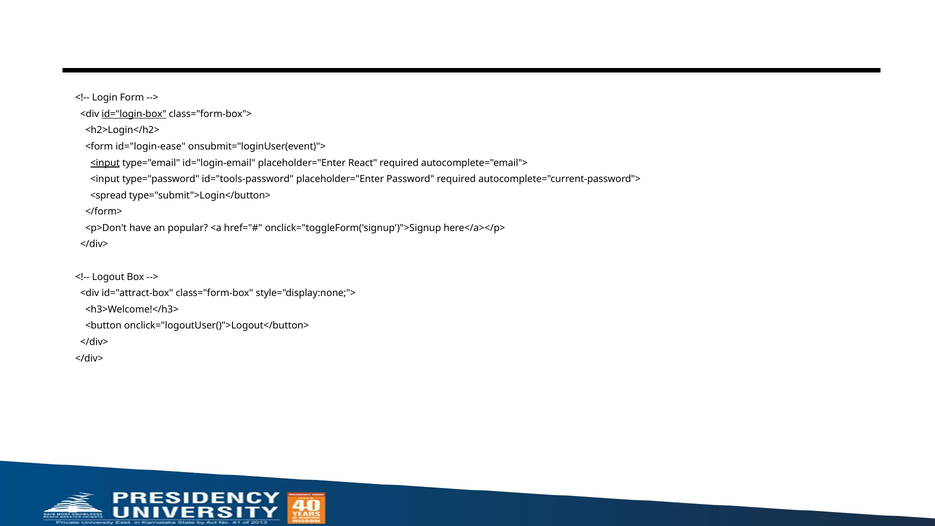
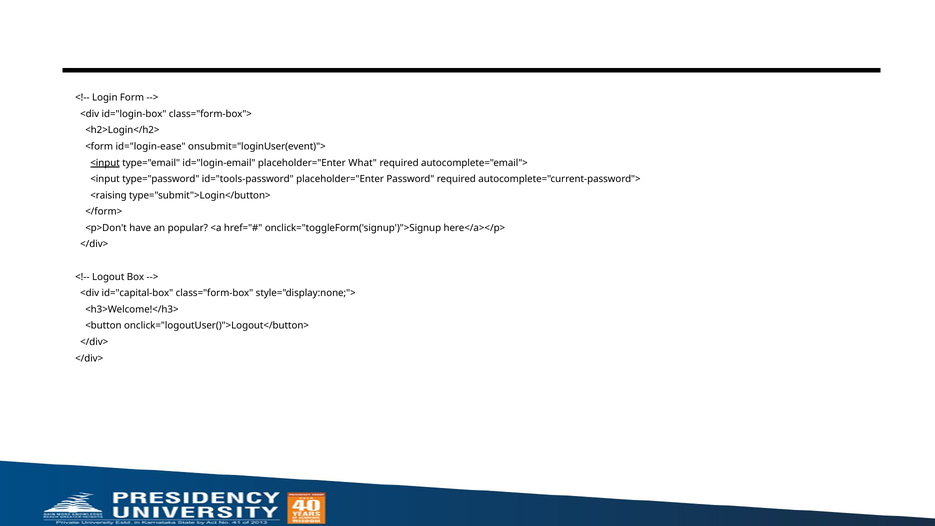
id="login-box underline: present -> none (134, 114)
React: React -> What (363, 163)
<spread: <spread -> <raising (108, 195)
id="attract-box: id="attract-box -> id="capital-box (137, 293)
